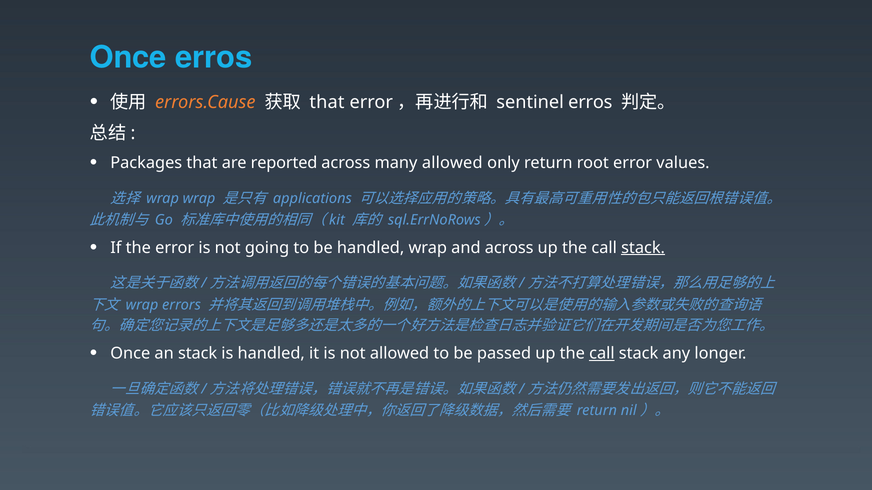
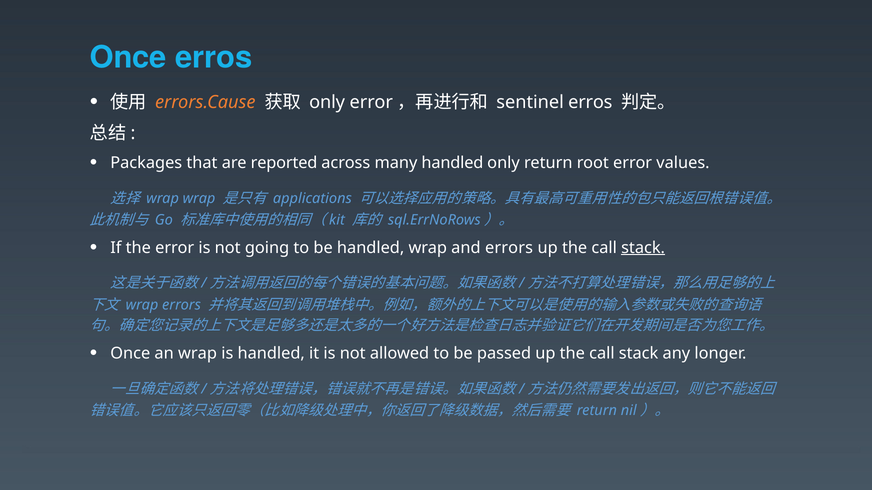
that: that -> only (327, 103)
many allowed: allowed -> handled (452, 163)
and across: across -> errors (509, 248)
an stack: stack -> wrap (198, 354)
call underline: present -> none (602, 354)
